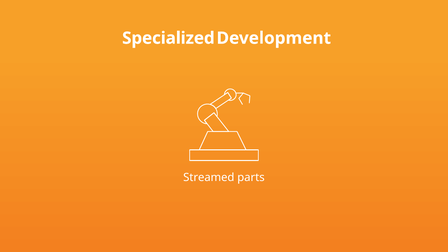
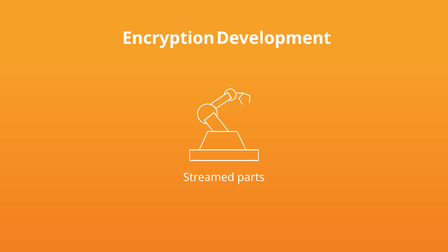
Specialized: Specialized -> Encryption (168, 38)
